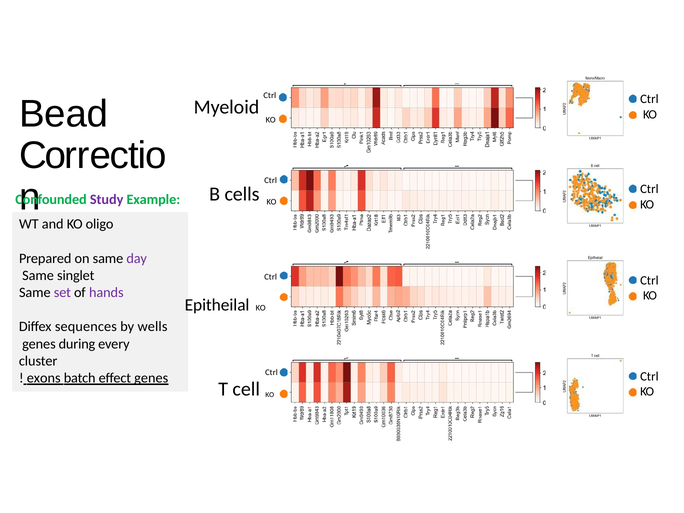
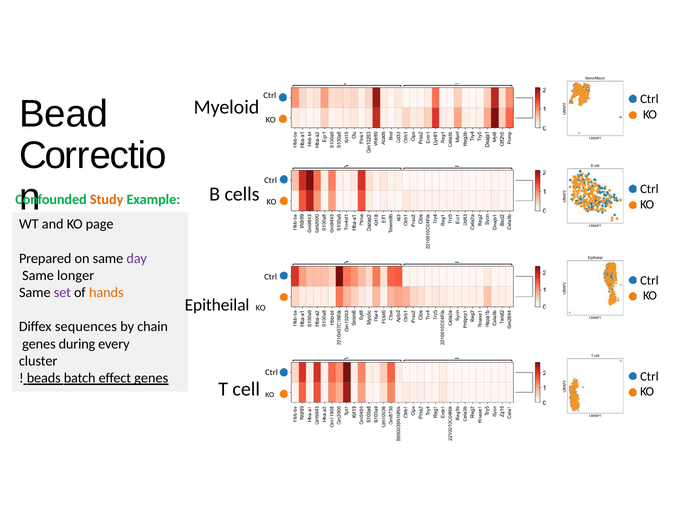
Study colour: purple -> orange (107, 200)
oligo: oligo -> page (100, 224)
singlet: singlet -> longer (76, 275)
hands colour: purple -> orange (106, 293)
wells: wells -> chain (153, 327)
exons: exons -> beads (44, 378)
